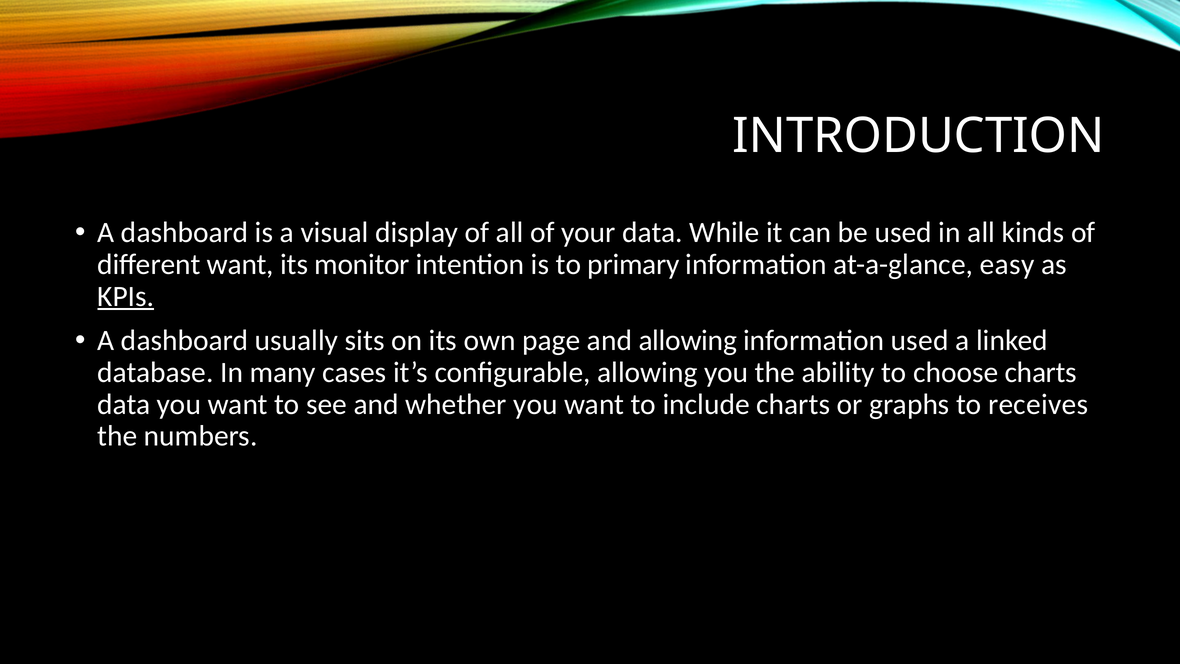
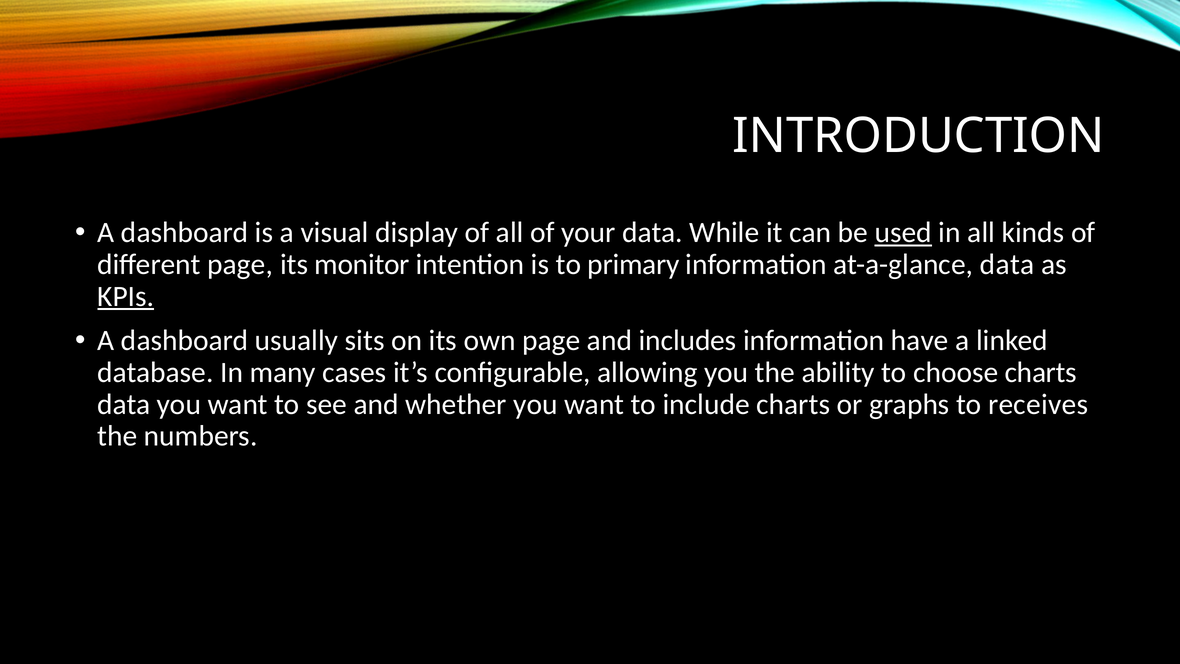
used underline: none -> present (903, 233)
different want: want -> page (240, 264)
at-a-glance easy: easy -> data (1007, 264)
and allowing: allowing -> includes (688, 340)
information used: used -> have (920, 340)
